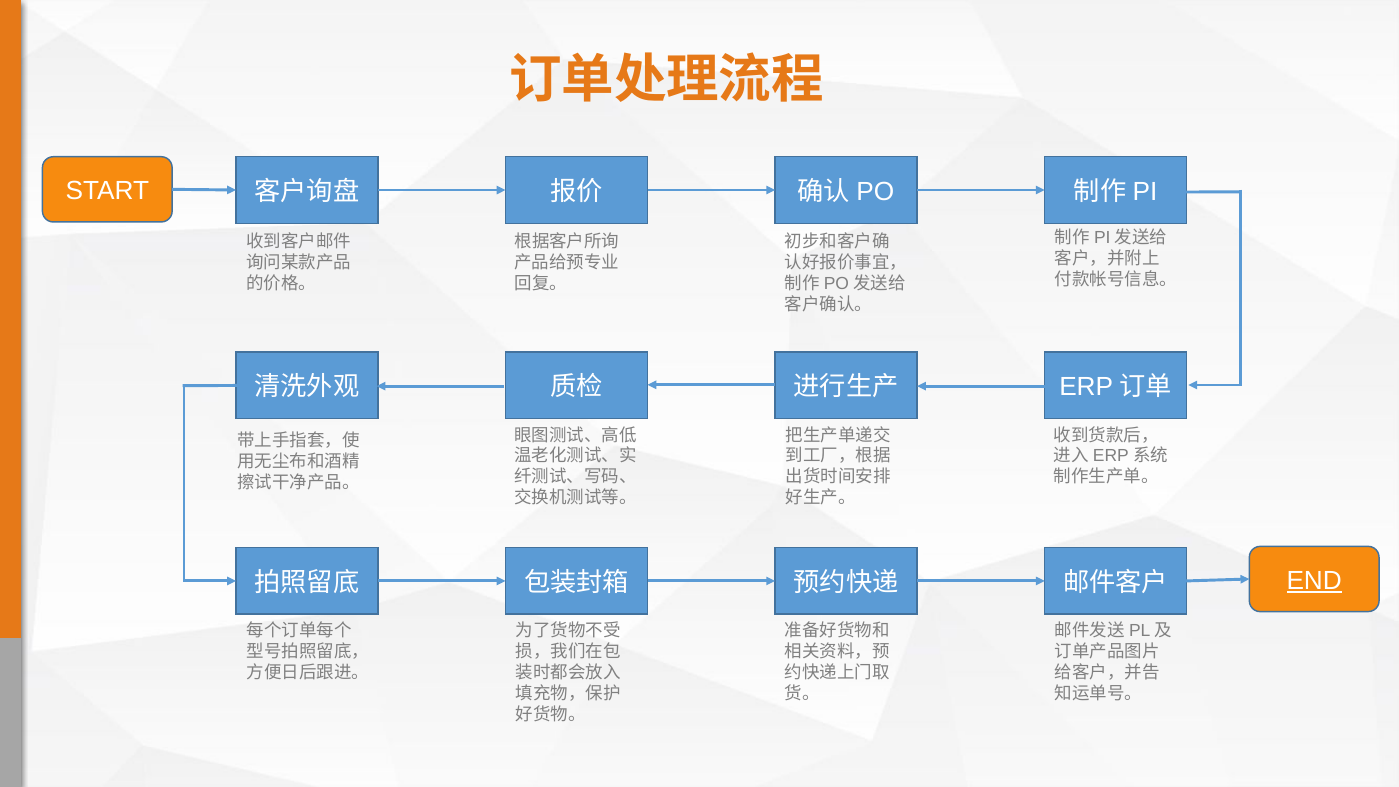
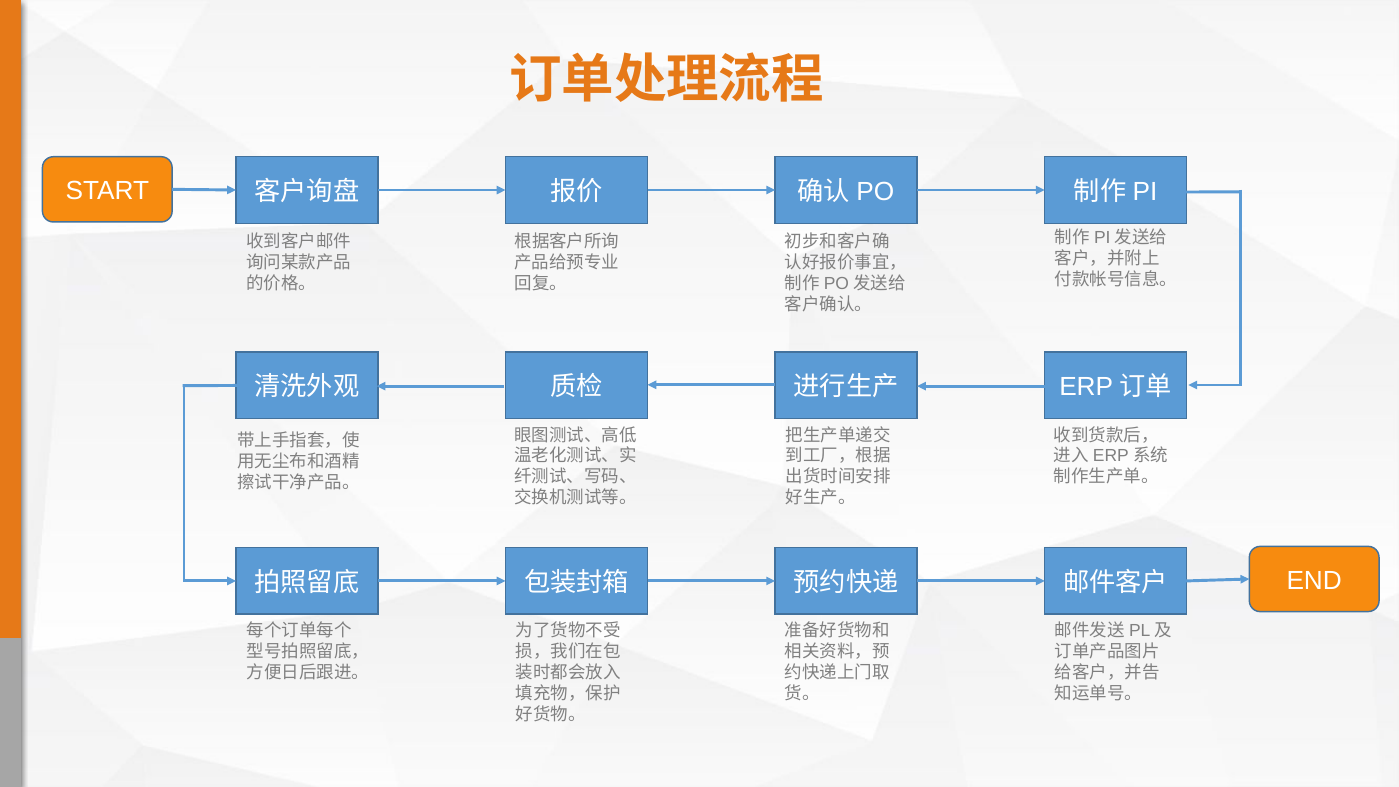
END underline: present -> none (1314, 581)
